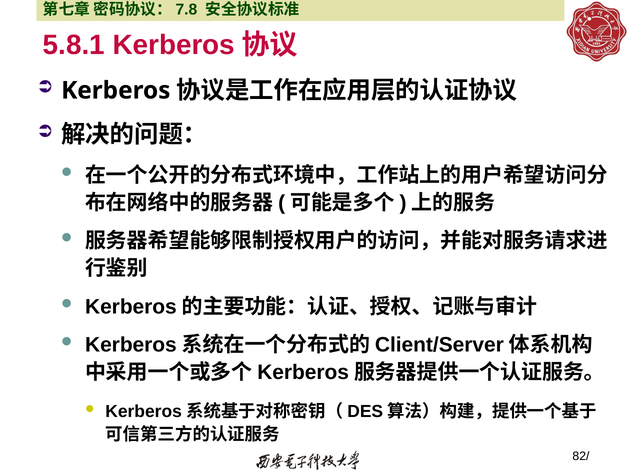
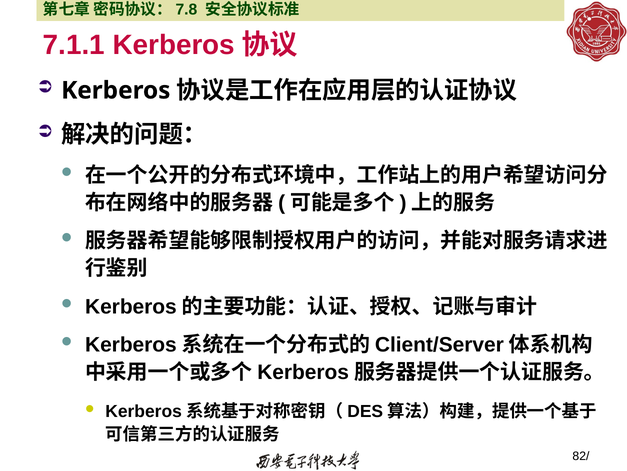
5.8.1: 5.8.1 -> 7.1.1 (74, 45)
